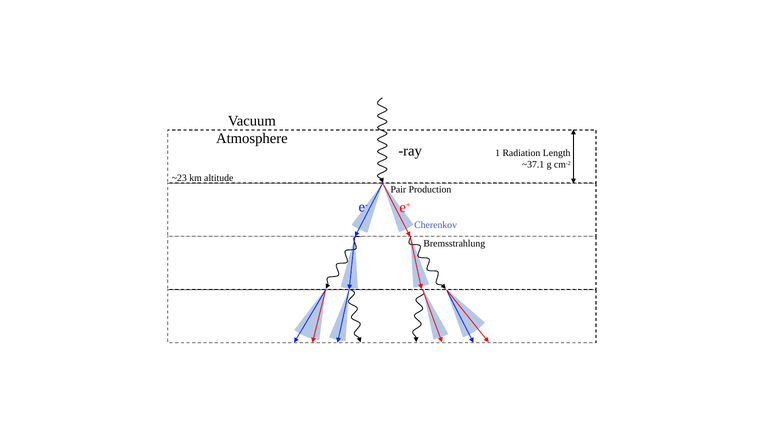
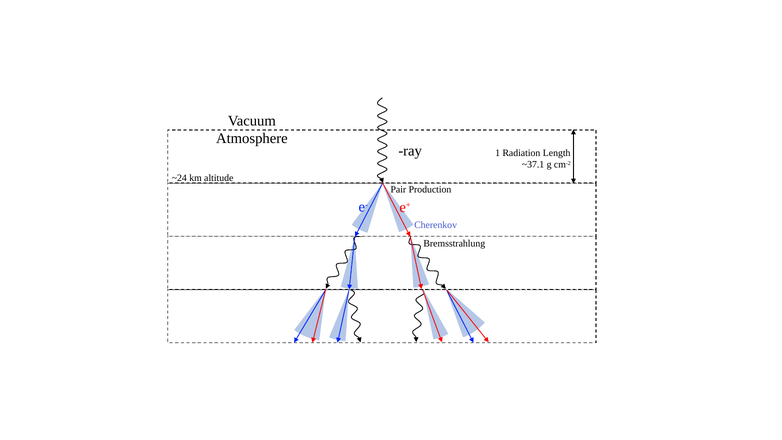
~23: ~23 -> ~24 (179, 178)
